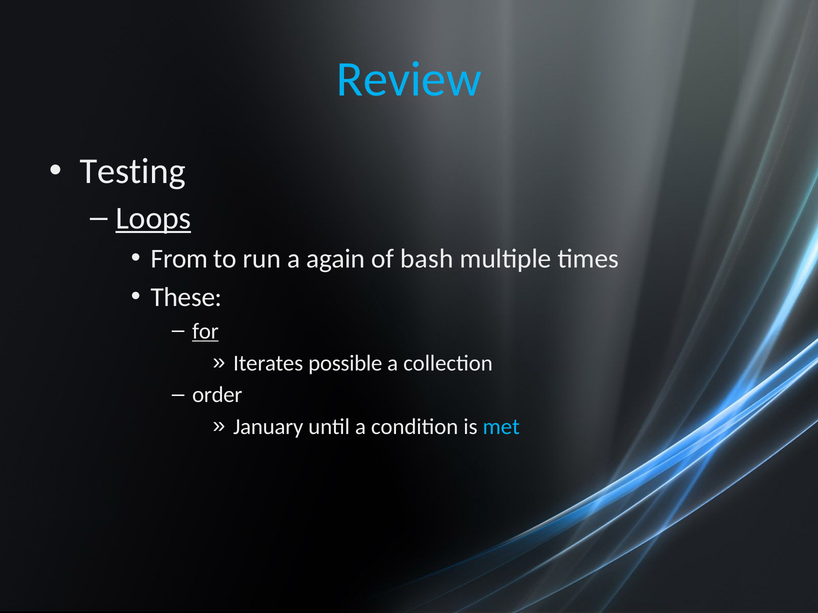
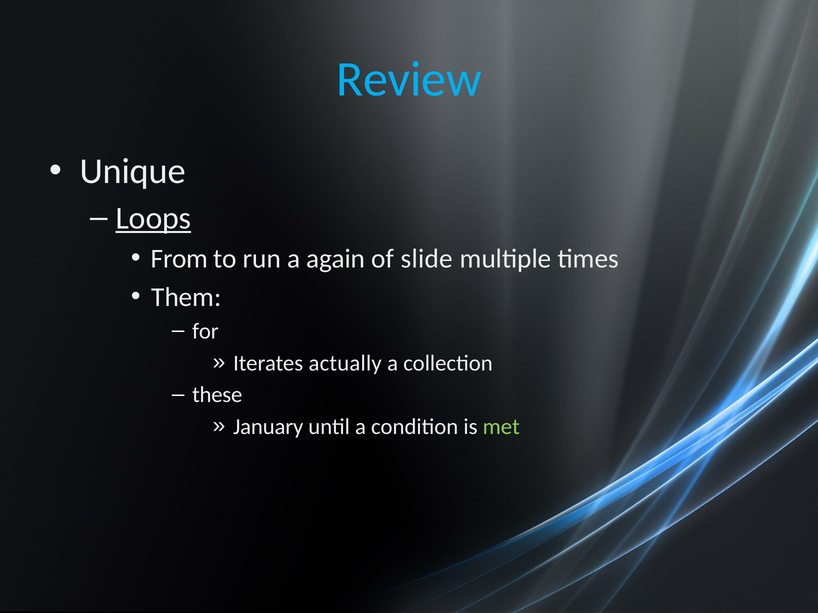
Testing: Testing -> Unique (133, 172)
bash: bash -> slide (427, 259)
These: These -> Them (186, 297)
for underline: present -> none (205, 332)
possible: possible -> actually (345, 363)
order: order -> these (217, 395)
met colour: light blue -> light green (501, 427)
